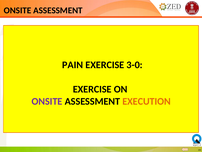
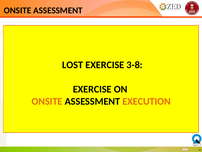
PAIN: PAIN -> LOST (73, 65)
3-0: 3-0 -> 3-8 (135, 65)
ONSITE colour: purple -> orange (47, 101)
